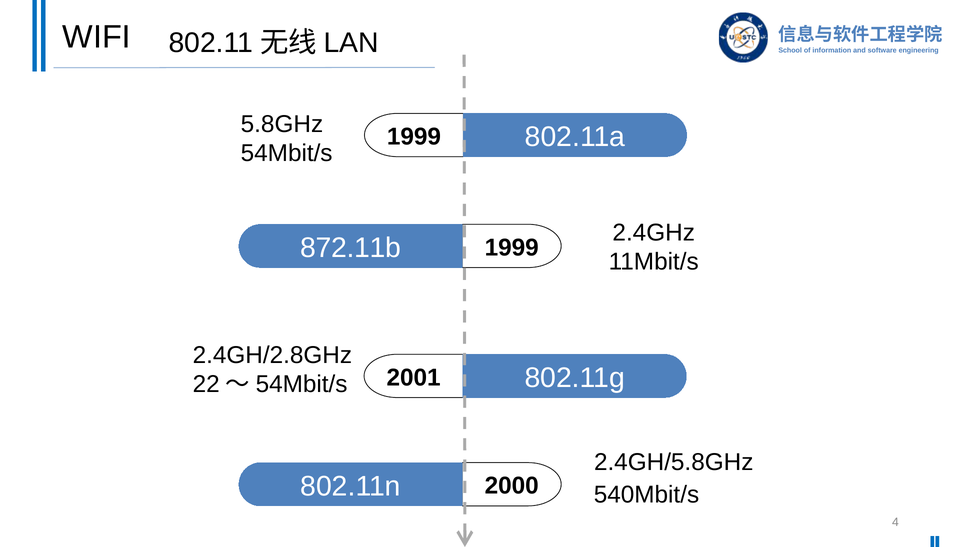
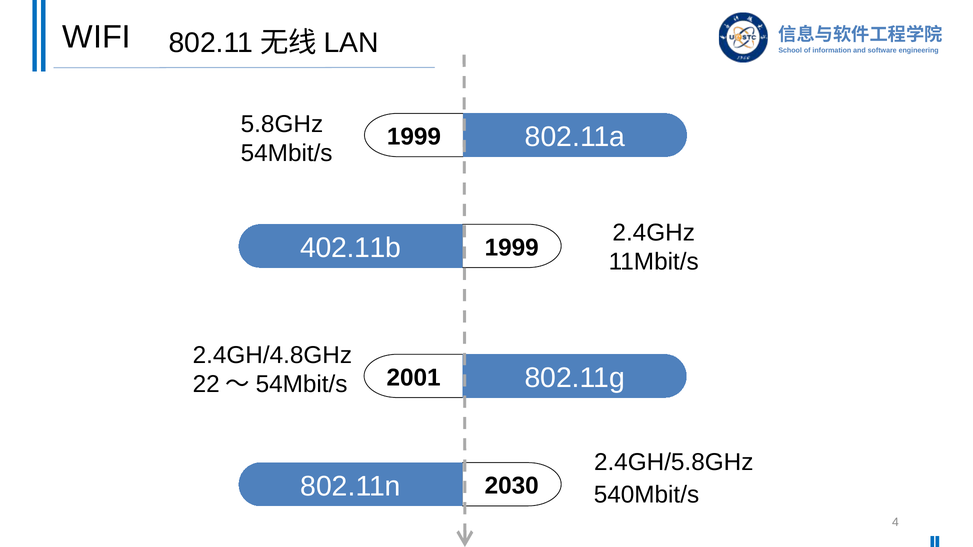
872.11b: 872.11b -> 402.11b (351, 248)
2.4GH/2.8GHz: 2.4GH/2.8GHz -> 2.4GH/4.8GHz (272, 355)
2000: 2000 -> 2030 (512, 486)
